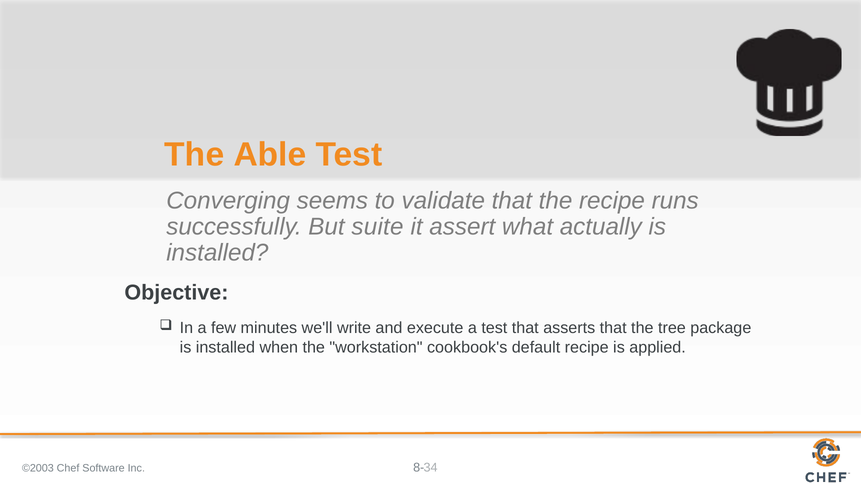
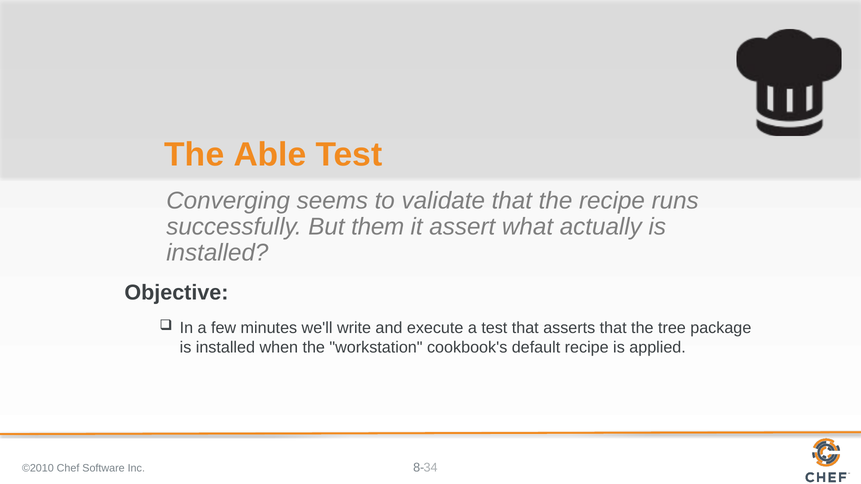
suite: suite -> them (378, 227)
©2003: ©2003 -> ©2010 (38, 469)
